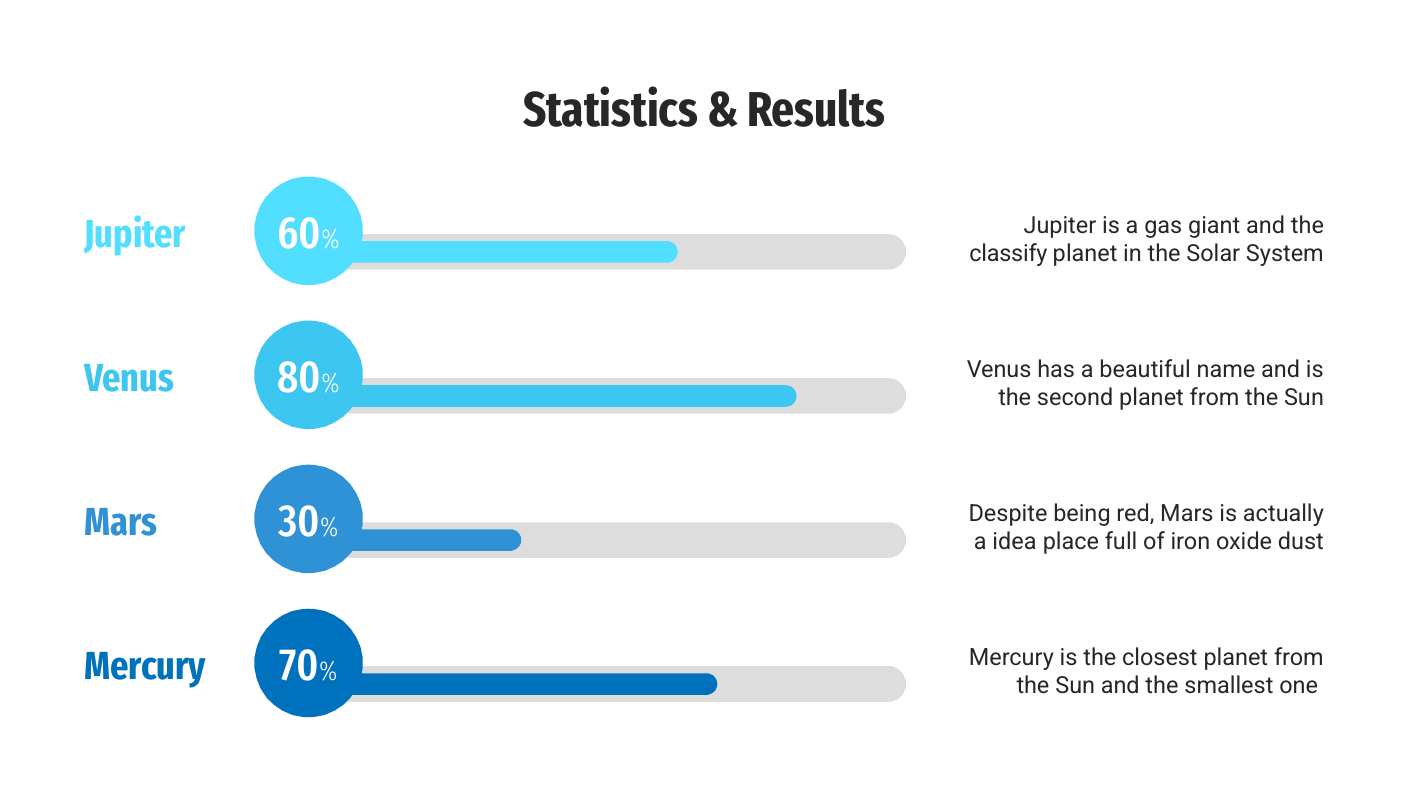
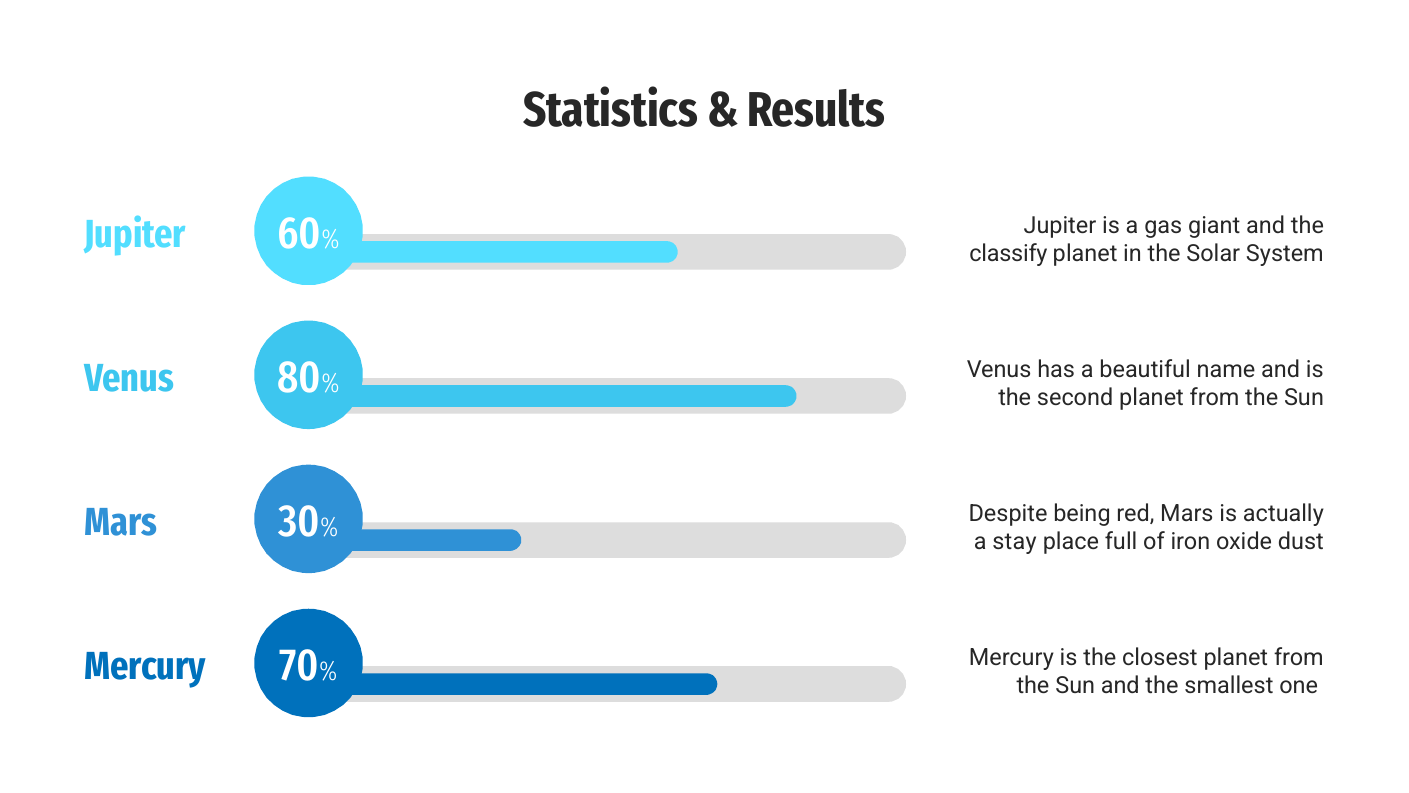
idea: idea -> stay (1014, 542)
